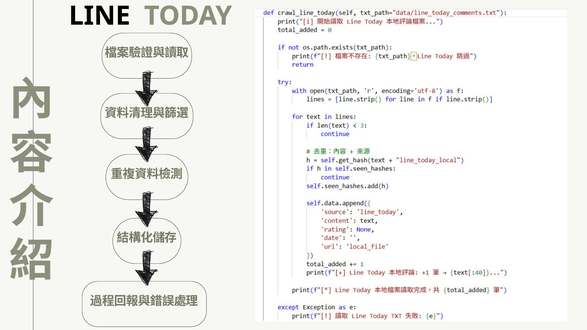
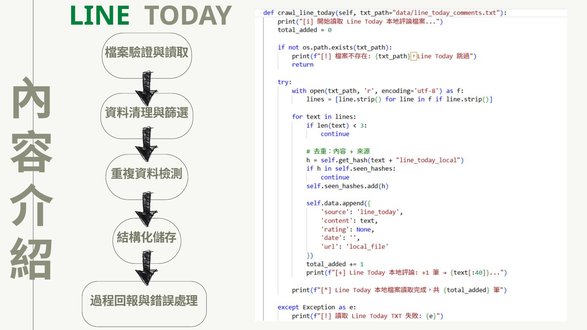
LINE colour: black -> green (100, 16)
